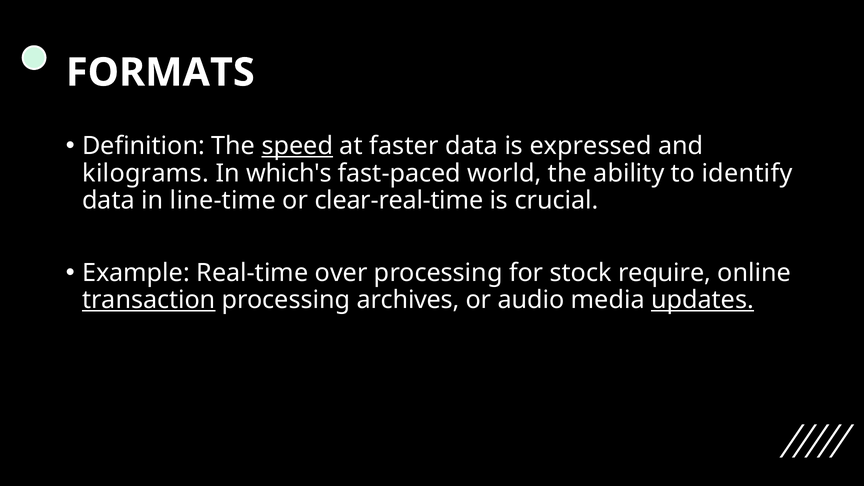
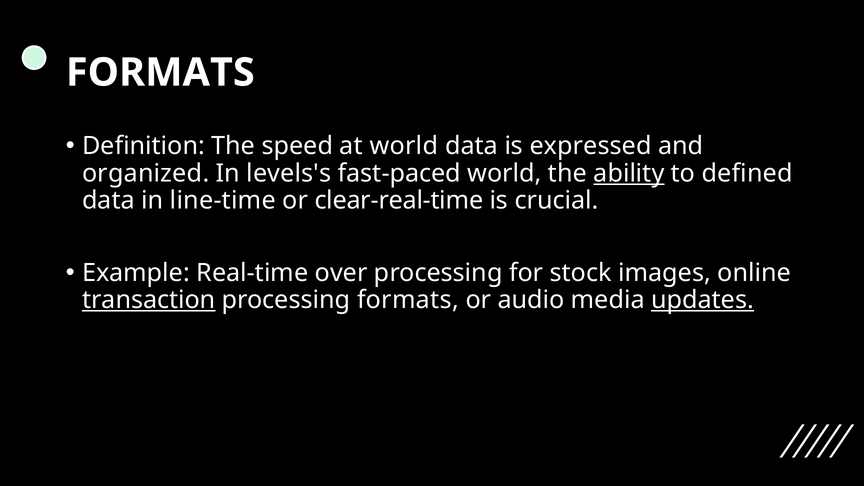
speed underline: present -> none (297, 146)
at faster: faster -> world (404, 146)
kilograms: kilograms -> organized (146, 173)
which's: which's -> levels's (289, 173)
ability underline: none -> present (629, 173)
identify: identify -> defined (747, 173)
require: require -> images (665, 273)
processing archives: archives -> formats (408, 300)
